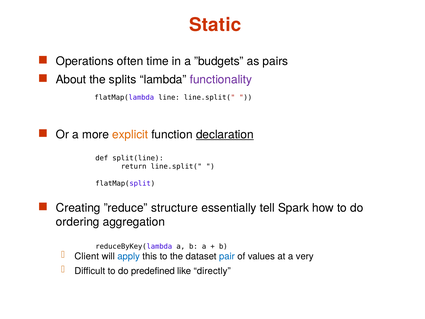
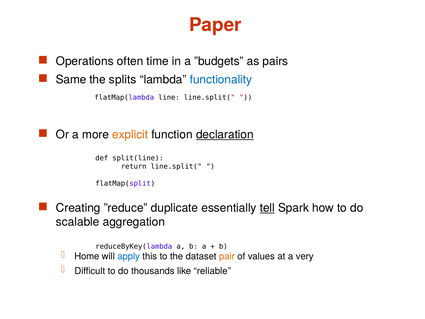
Static: Static -> Paper (215, 25)
About: About -> Same (71, 80)
functionality colour: purple -> blue (221, 80)
structure: structure -> duplicate (175, 208)
tell underline: none -> present (267, 208)
ordering: ordering -> scalable (78, 222)
Client: Client -> Home (87, 256)
pair colour: blue -> orange (227, 256)
predefined: predefined -> thousands (153, 271)
directly: directly -> reliable (212, 271)
